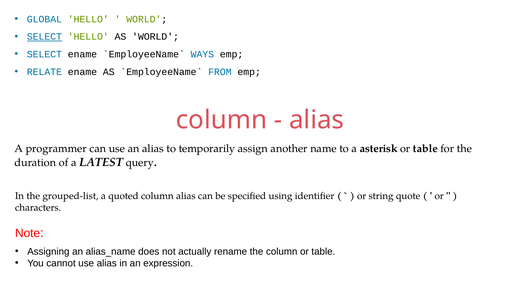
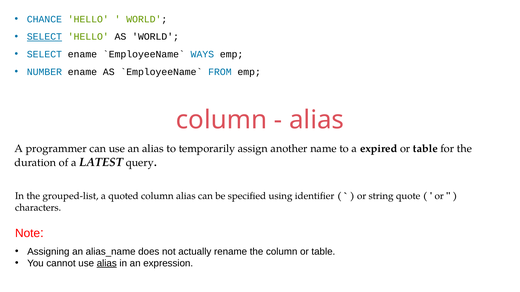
GLOBAL: GLOBAL -> CHANCE (44, 19)
RELATE: RELATE -> NUMBER (44, 72)
asterisk: asterisk -> expired (379, 149)
alias underline: none -> present (107, 264)
